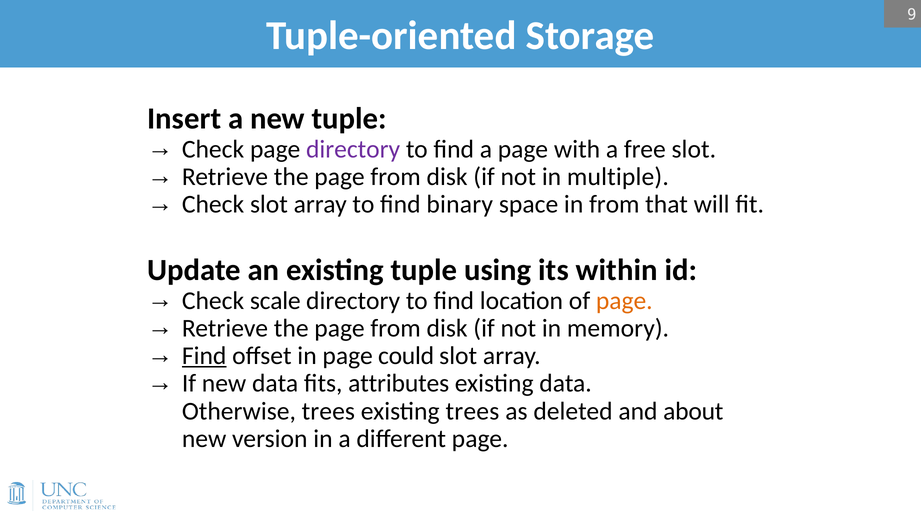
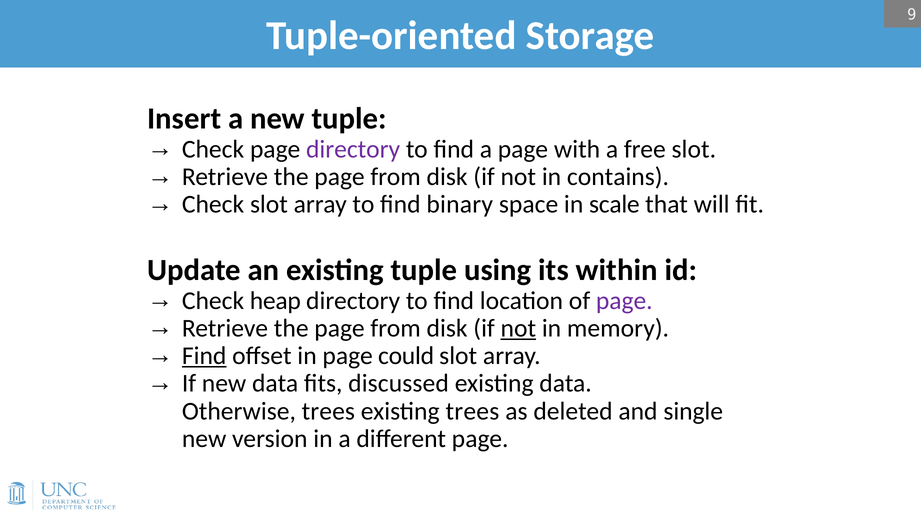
multiple: multiple -> contains (618, 177)
in from: from -> scale (614, 205)
scale: scale -> heap (275, 301)
page colour: orange -> purple (624, 301)
not underline: none -> present (518, 328)
attributes: attributes -> discussed (399, 384)
about: about -> single (693, 411)
